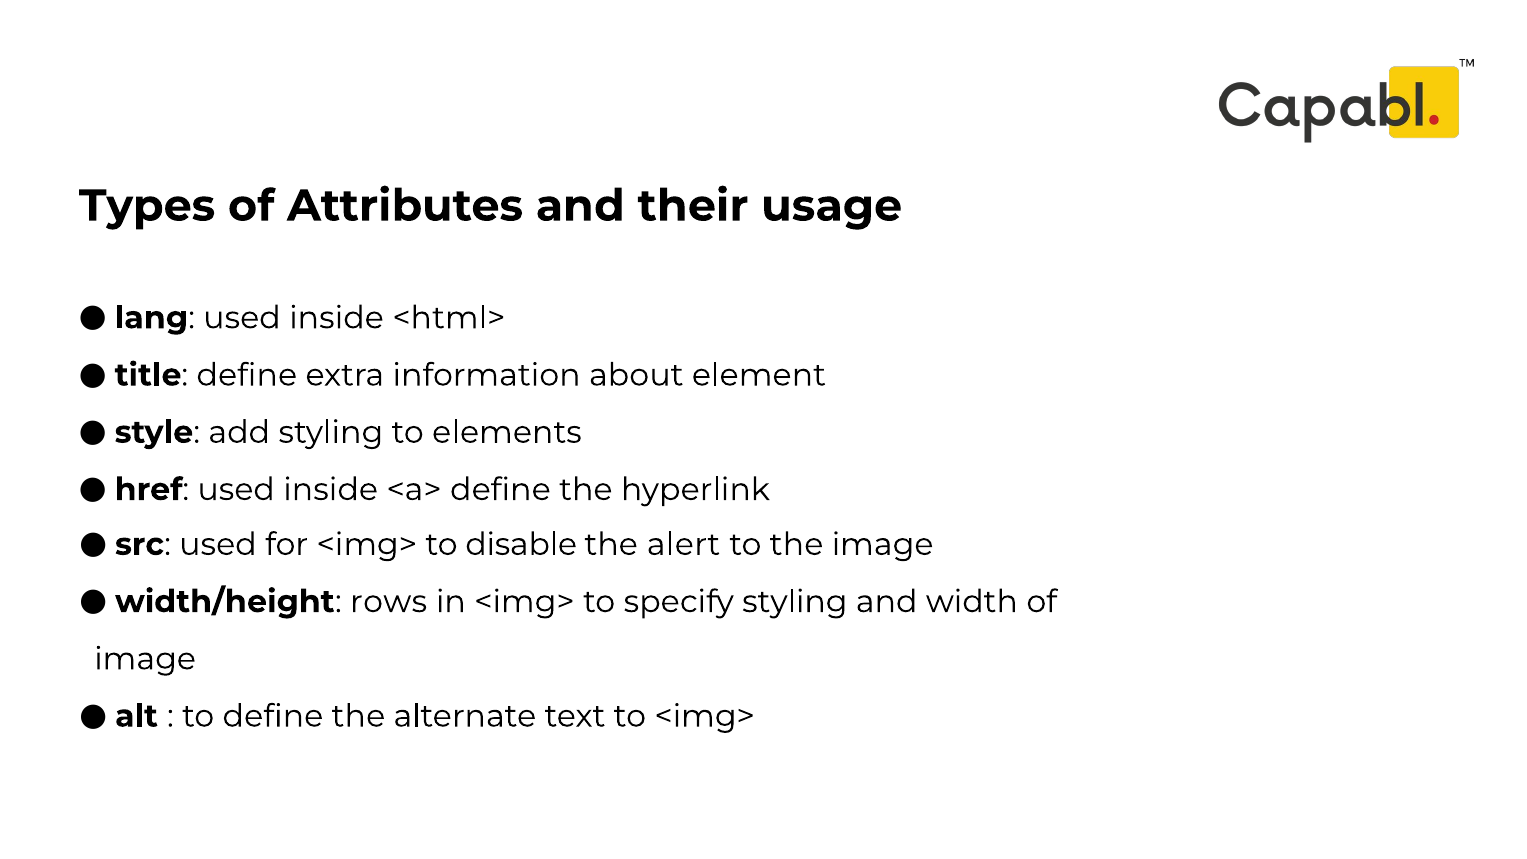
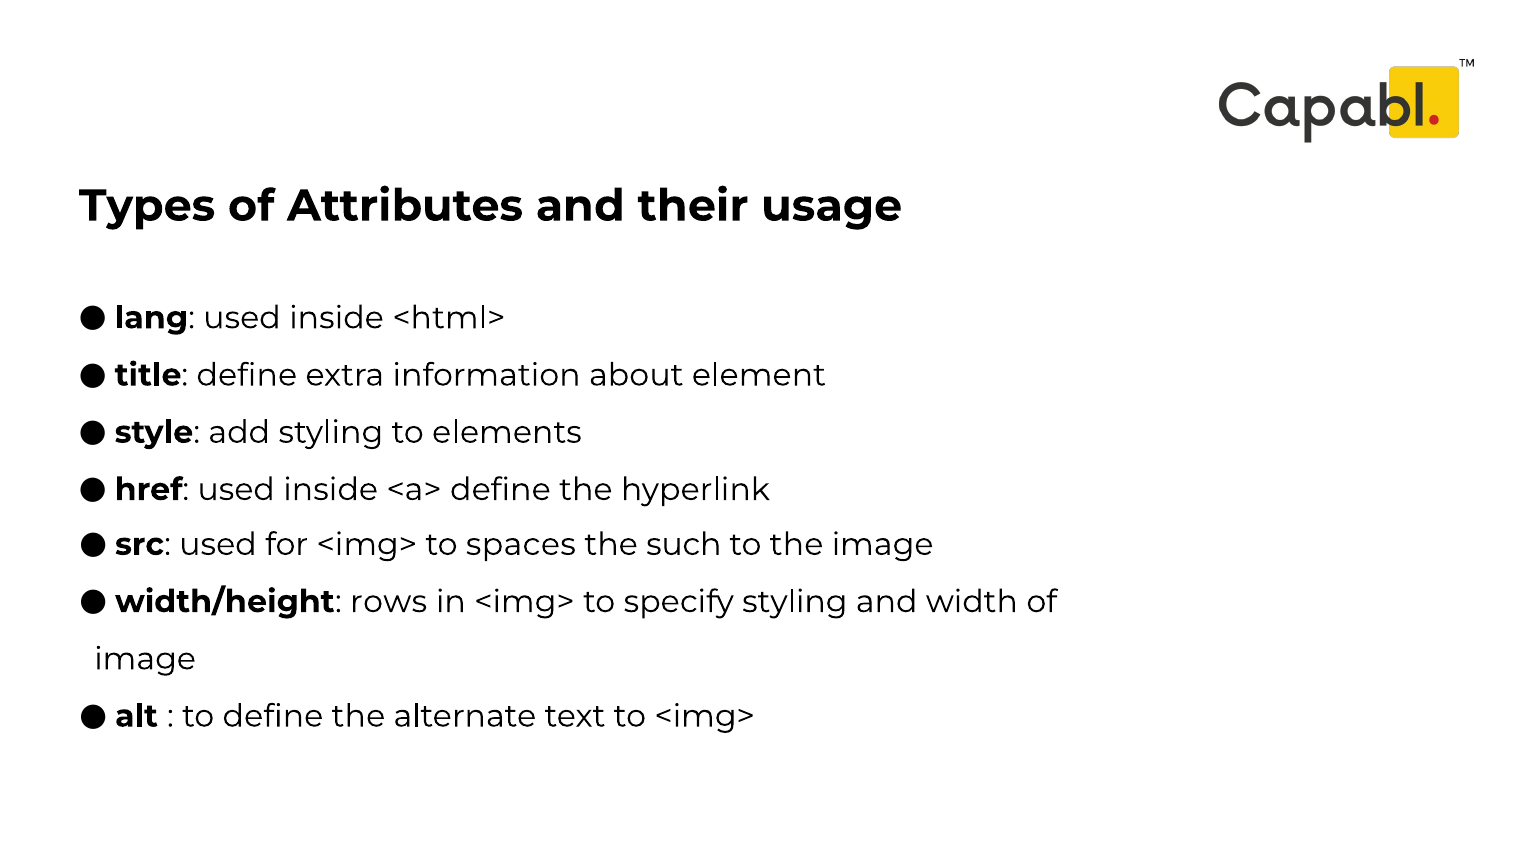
disable: disable -> spaces (521, 544)
alert: alert -> such (684, 544)
